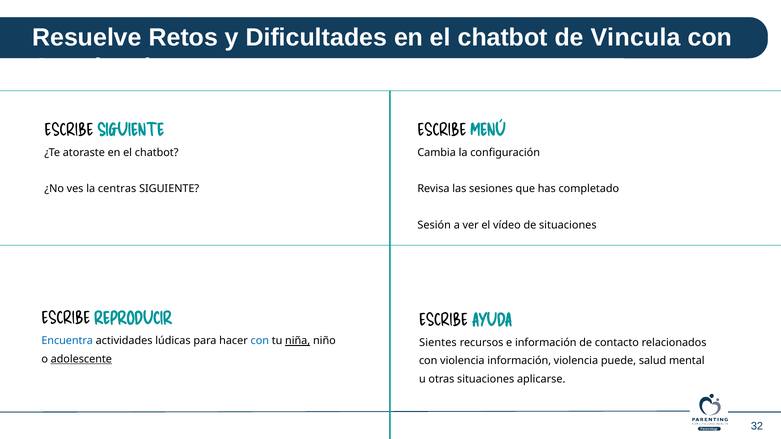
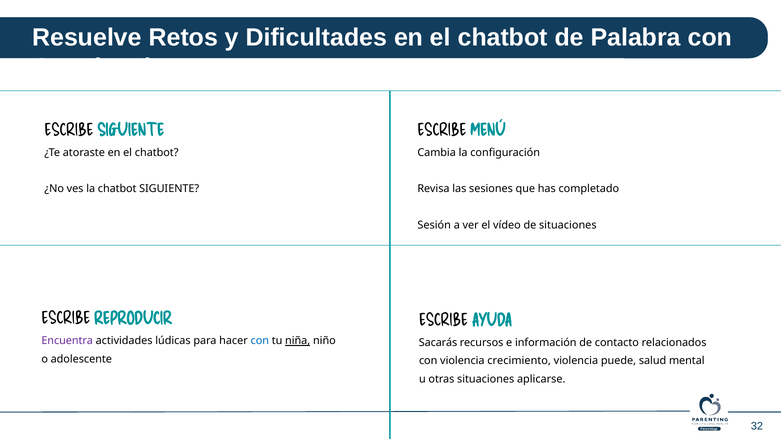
Vincula: Vincula -> Palabra (636, 37)
la centras: centras -> chatbot (117, 189)
Encuentra colour: blue -> purple (67, 341)
Sientes: Sientes -> Sacarás (438, 343)
adolescente underline: present -> none (81, 359)
violencia información: información -> crecimiento (519, 361)
